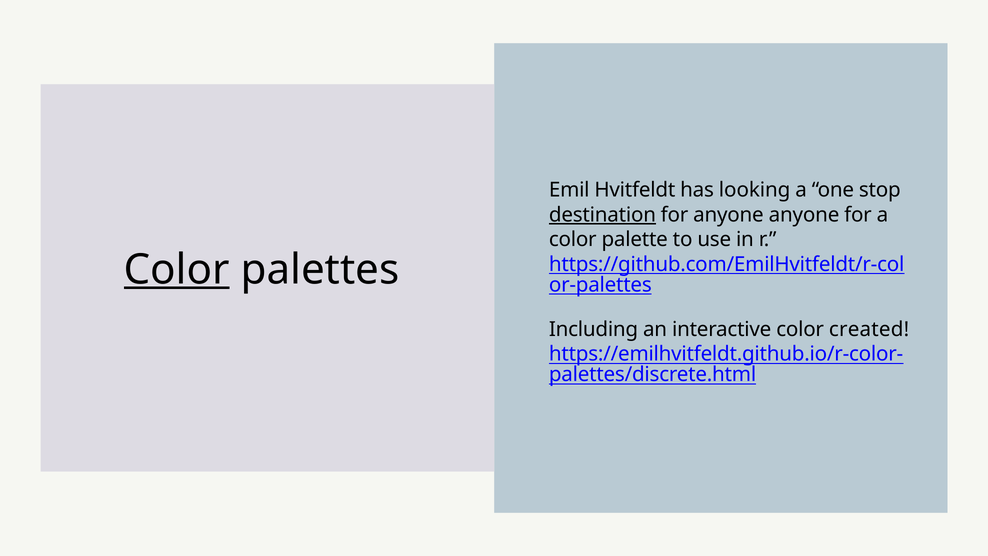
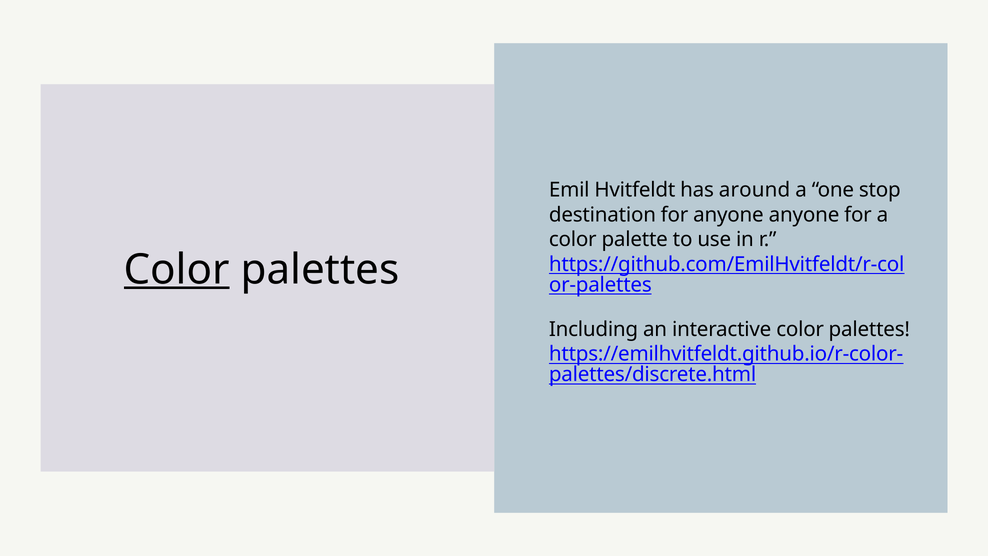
looking: looking -> around (755, 190)
destination underline: present -> none (602, 215)
interactive color created: created -> palettes (869, 329)
